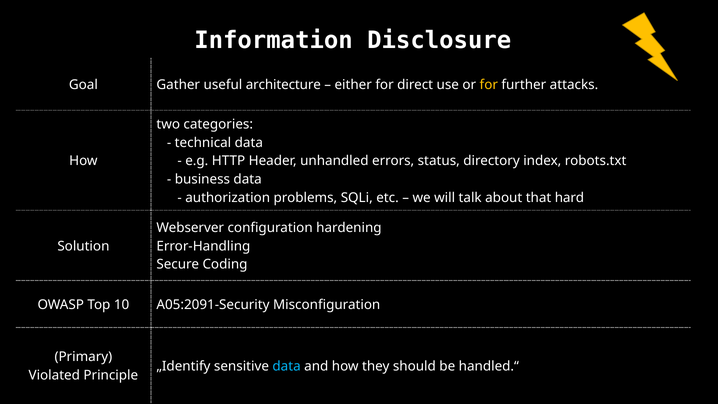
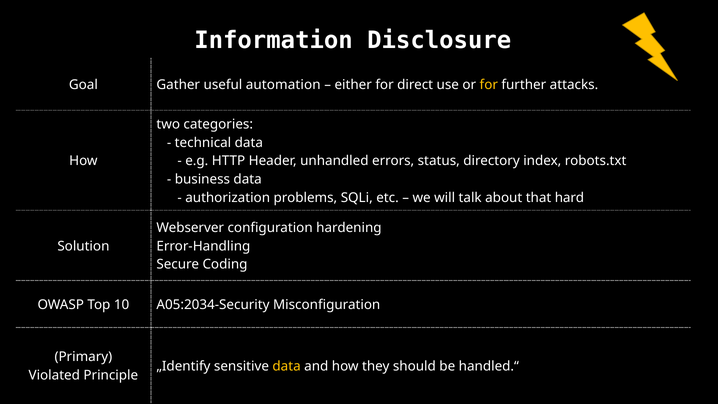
architecture: architecture -> automation (283, 85)
A05:2091-Security: A05:2091-Security -> A05:2034-Security (213, 305)
data colour: light blue -> yellow (287, 366)
